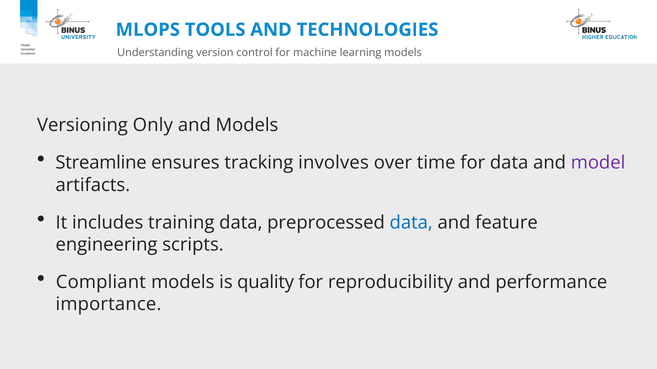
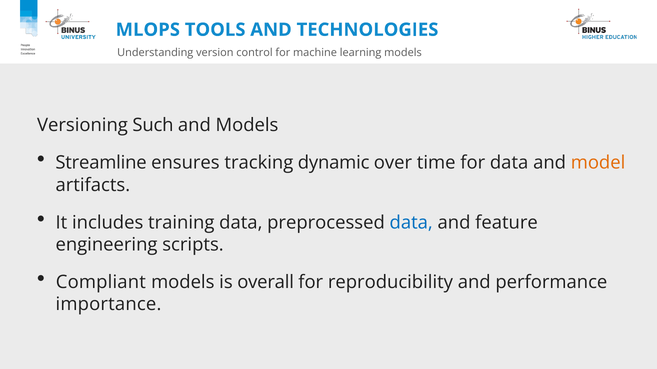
Only: Only -> Such (153, 126)
involves: involves -> dynamic (334, 163)
model colour: purple -> orange (598, 163)
quality: quality -> overall (266, 283)
